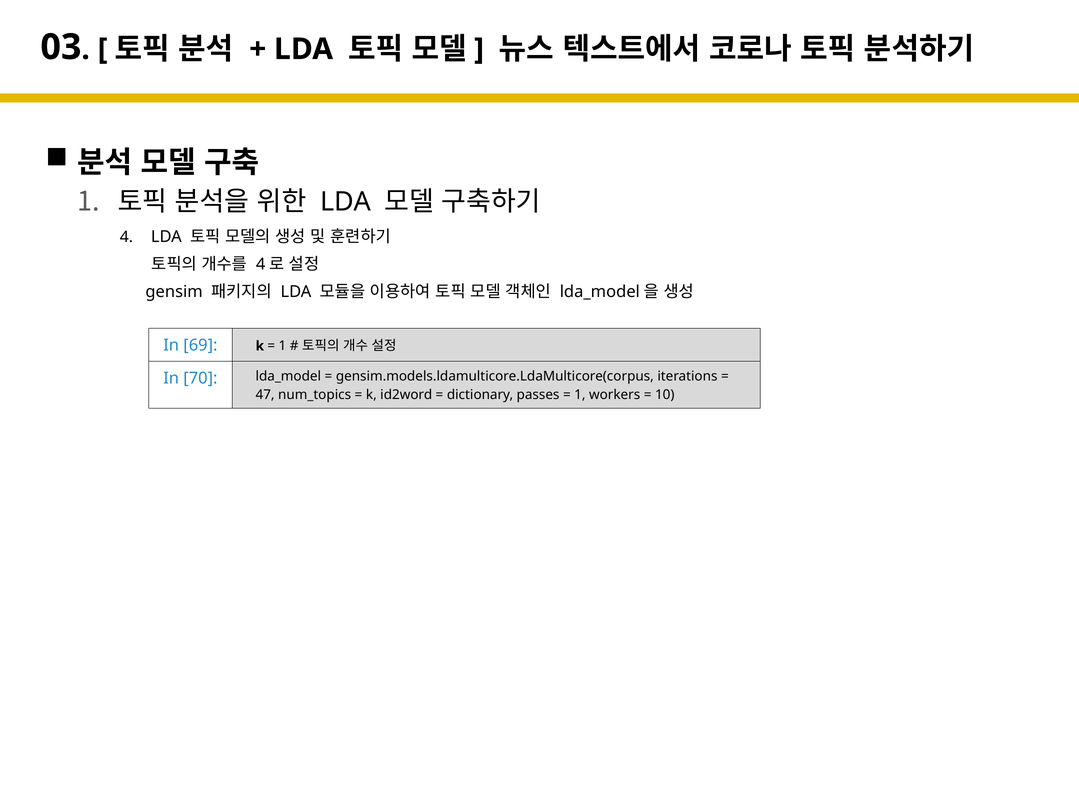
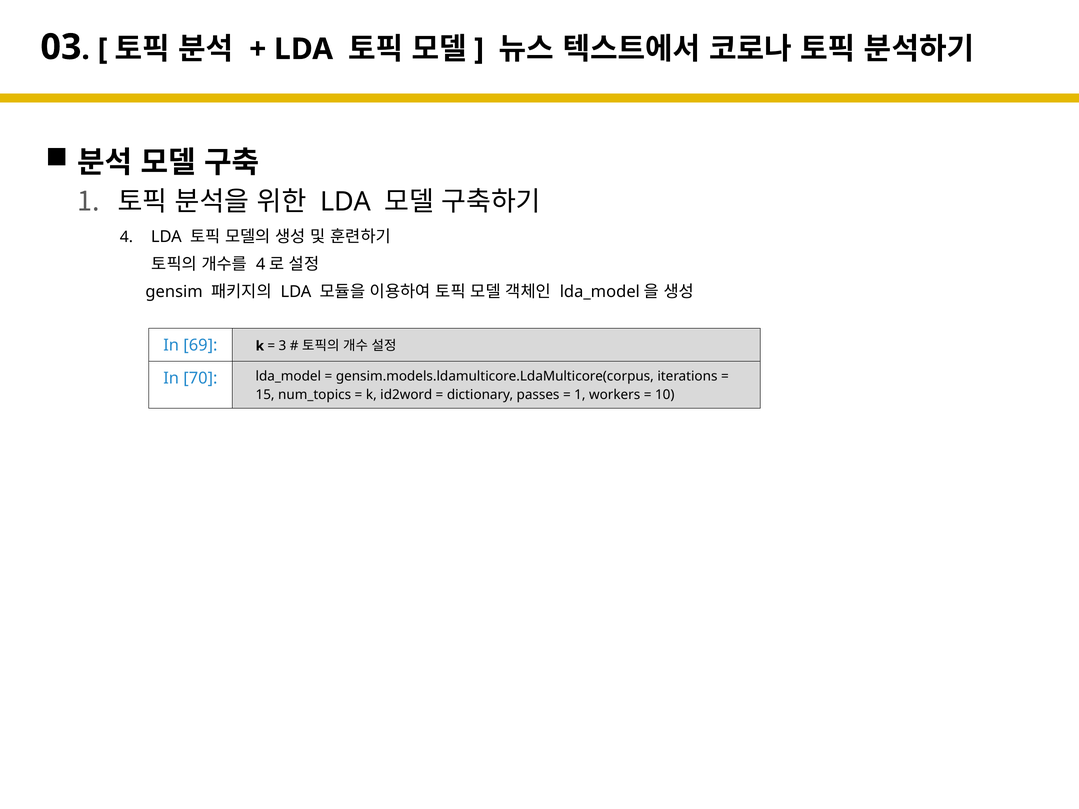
1: 1 -> 3 (282, 346)
47: 47 -> 15 (265, 395)
